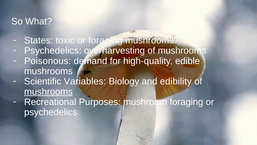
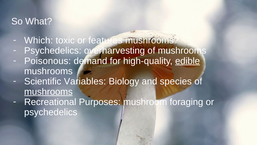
States: States -> Which (39, 40)
or foraging: foraging -> features (105, 40)
edible underline: none -> present (188, 61)
edibility: edibility -> species (176, 81)
